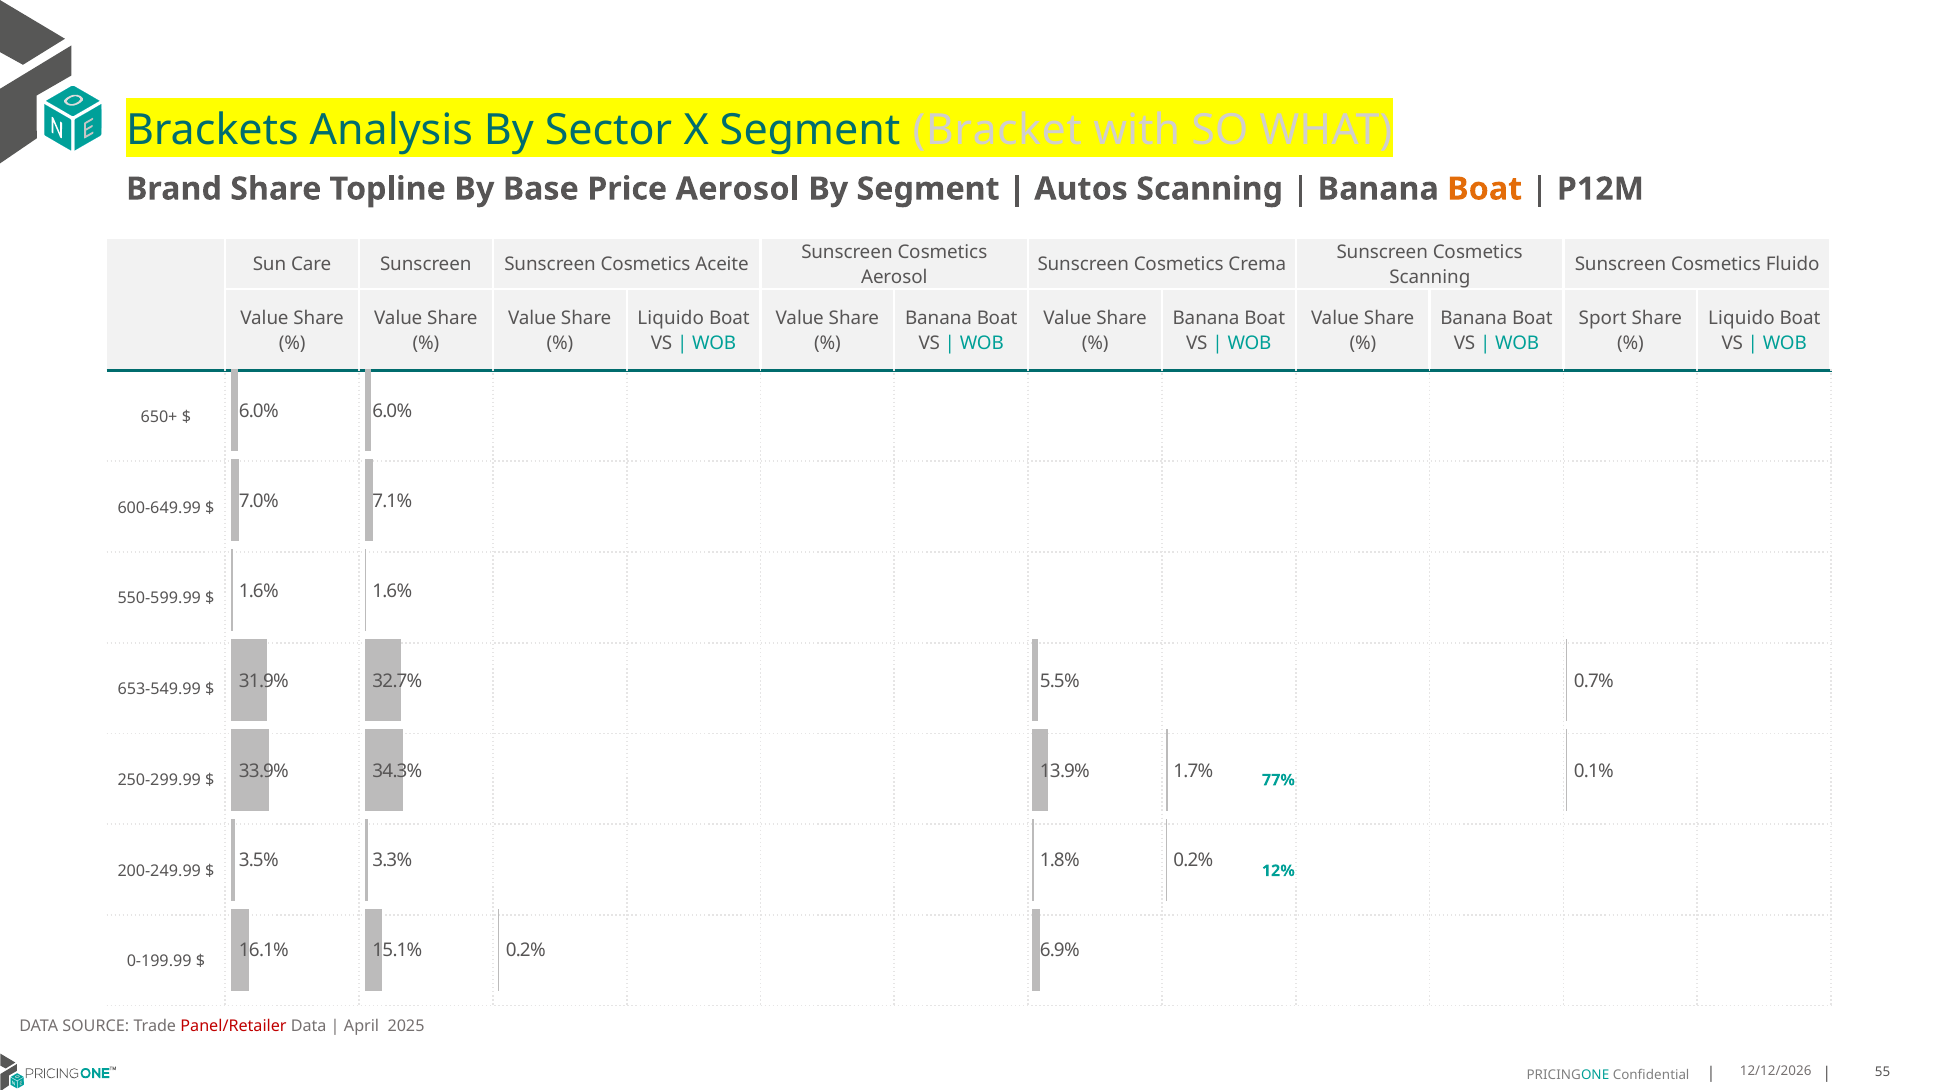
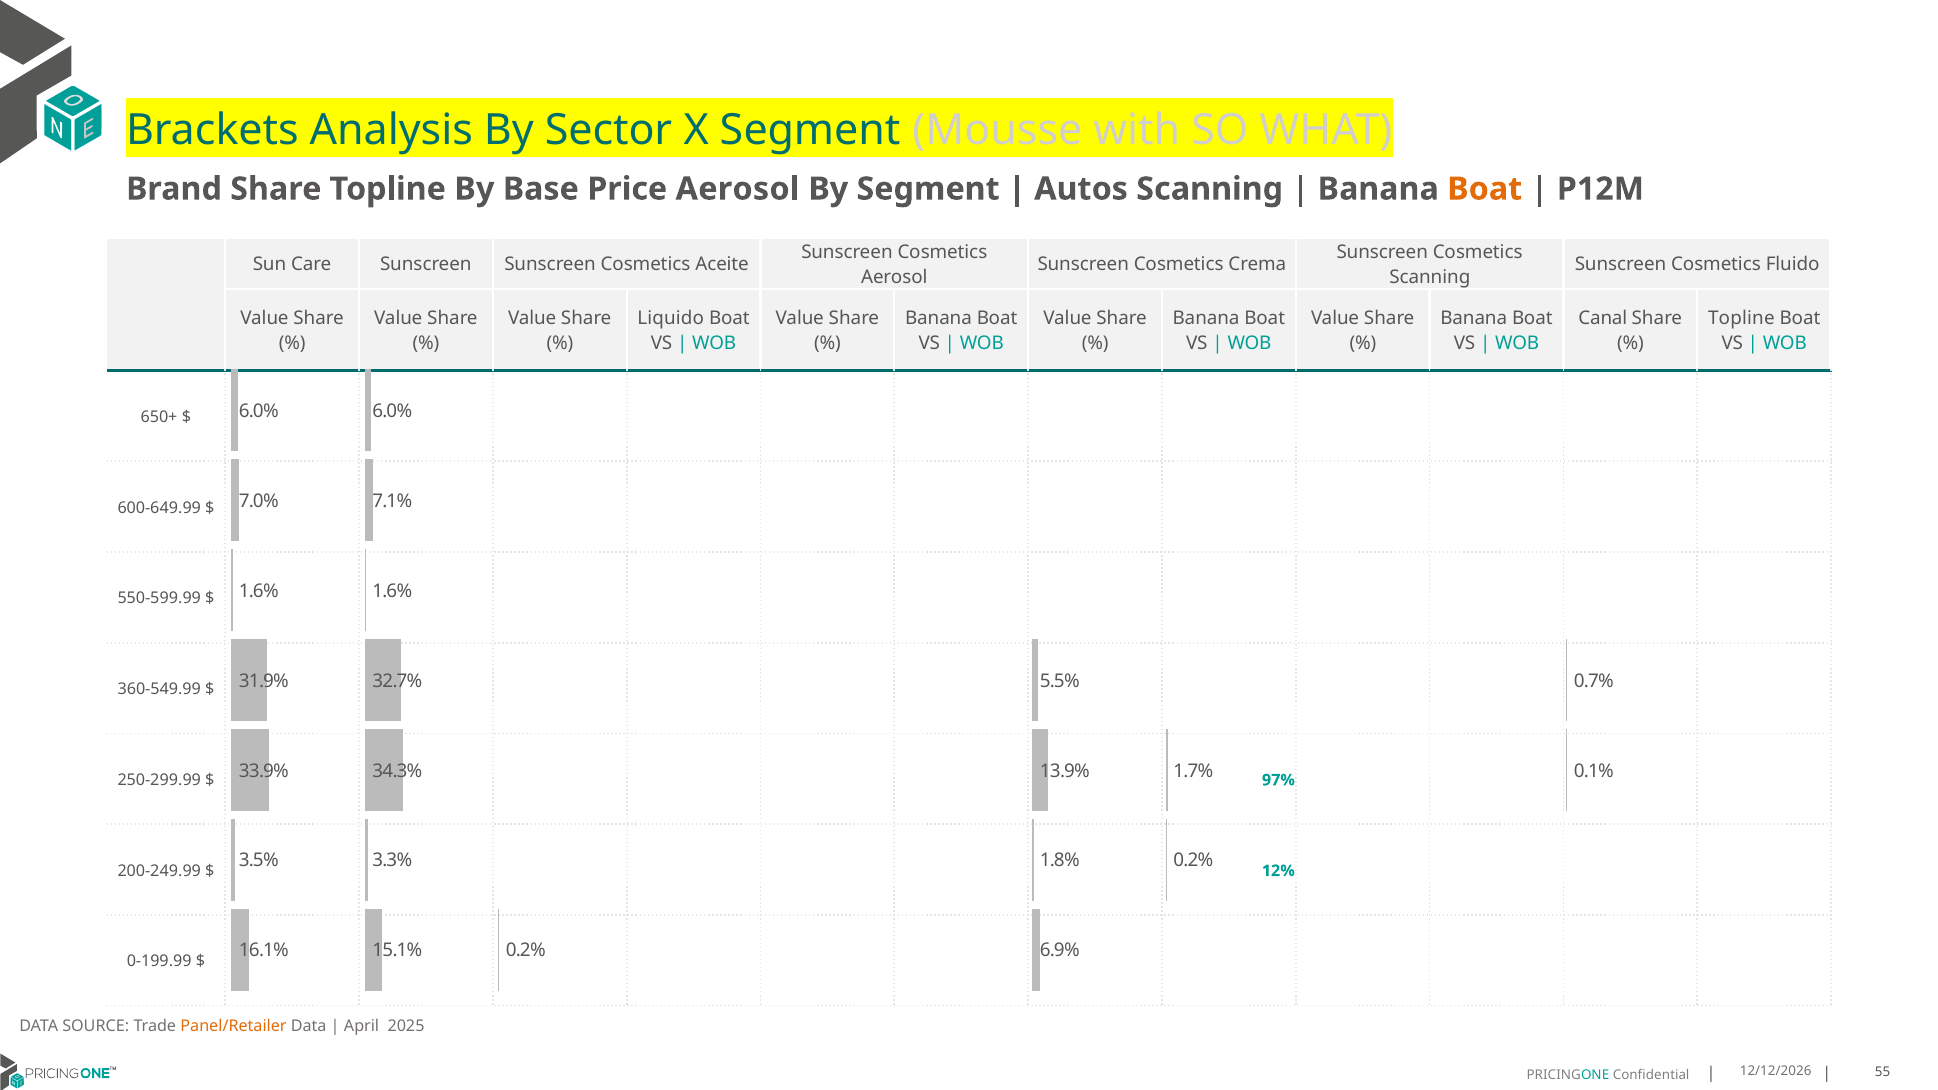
Bracket: Bracket -> Mousse (997, 130)
Sport: Sport -> Canal (1603, 318)
Liquido: Liquido -> Topline (1741, 318)
653-549.99: 653-549.99 -> 360-549.99 (159, 689)
77%: 77% -> 97% (1278, 780)
Panel/Retailer colour: red -> orange (234, 1027)
